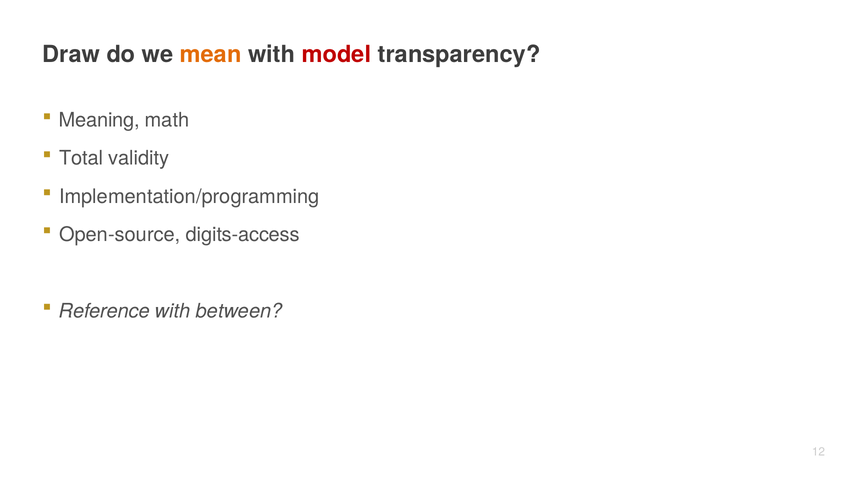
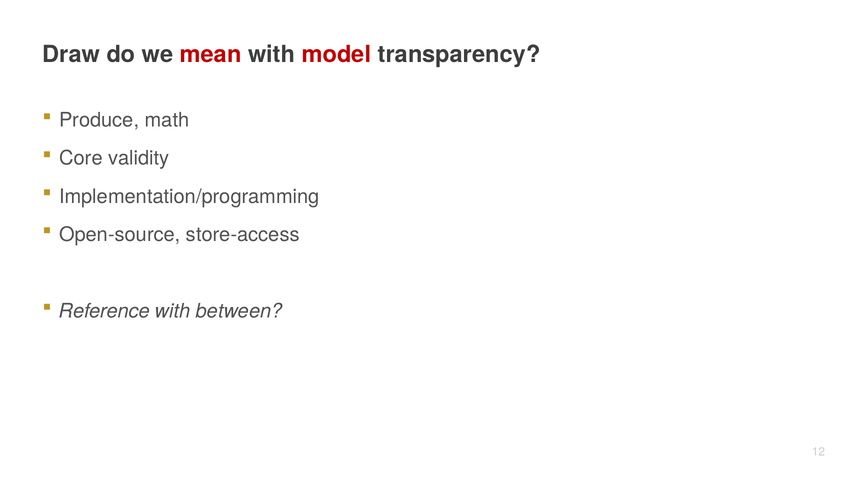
mean colour: orange -> red (211, 55)
Meaning: Meaning -> Produce (99, 120)
Total: Total -> Core (81, 158)
digits-access: digits-access -> store-access (243, 235)
